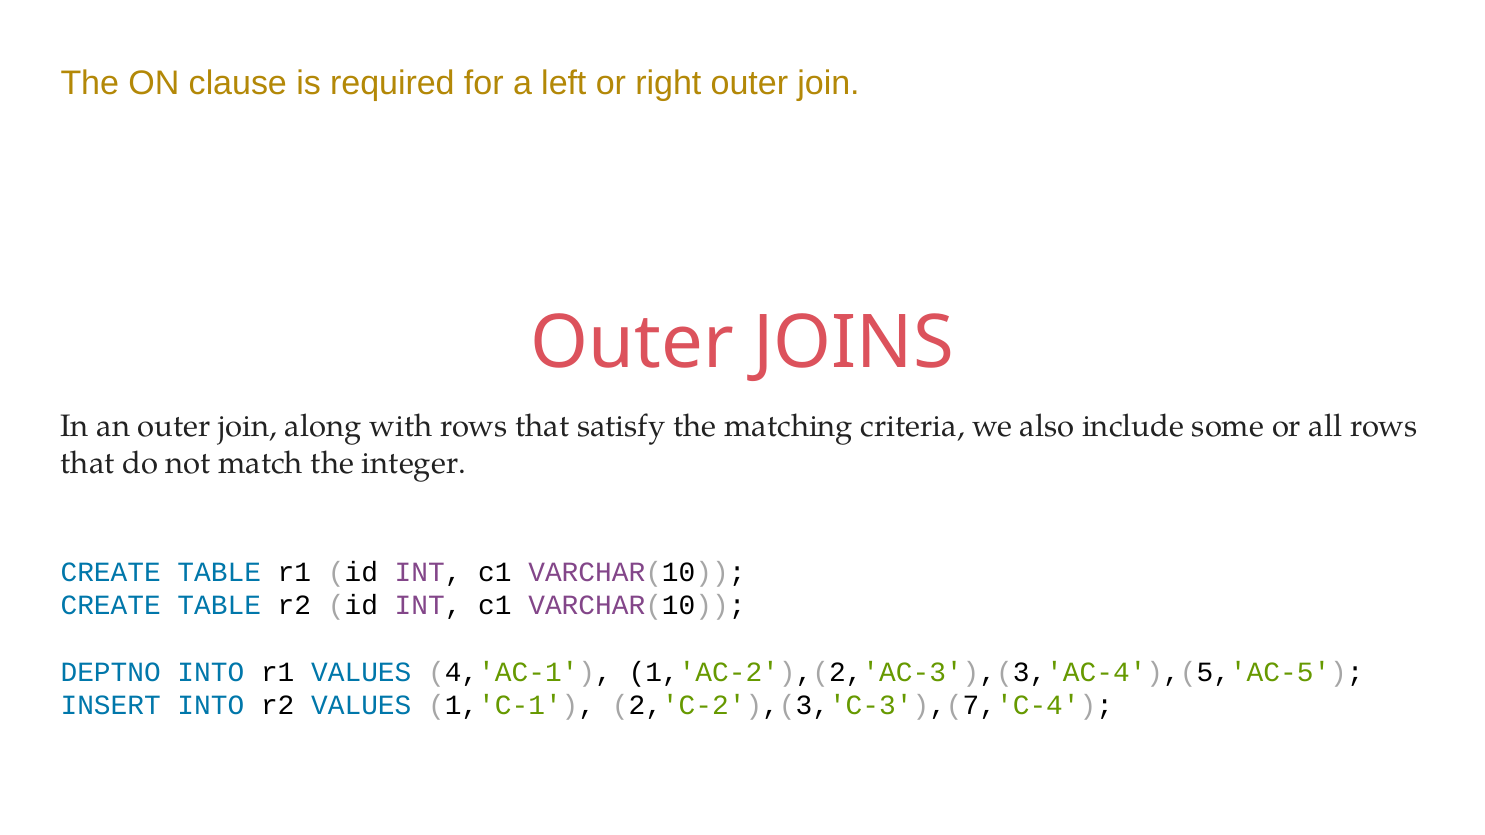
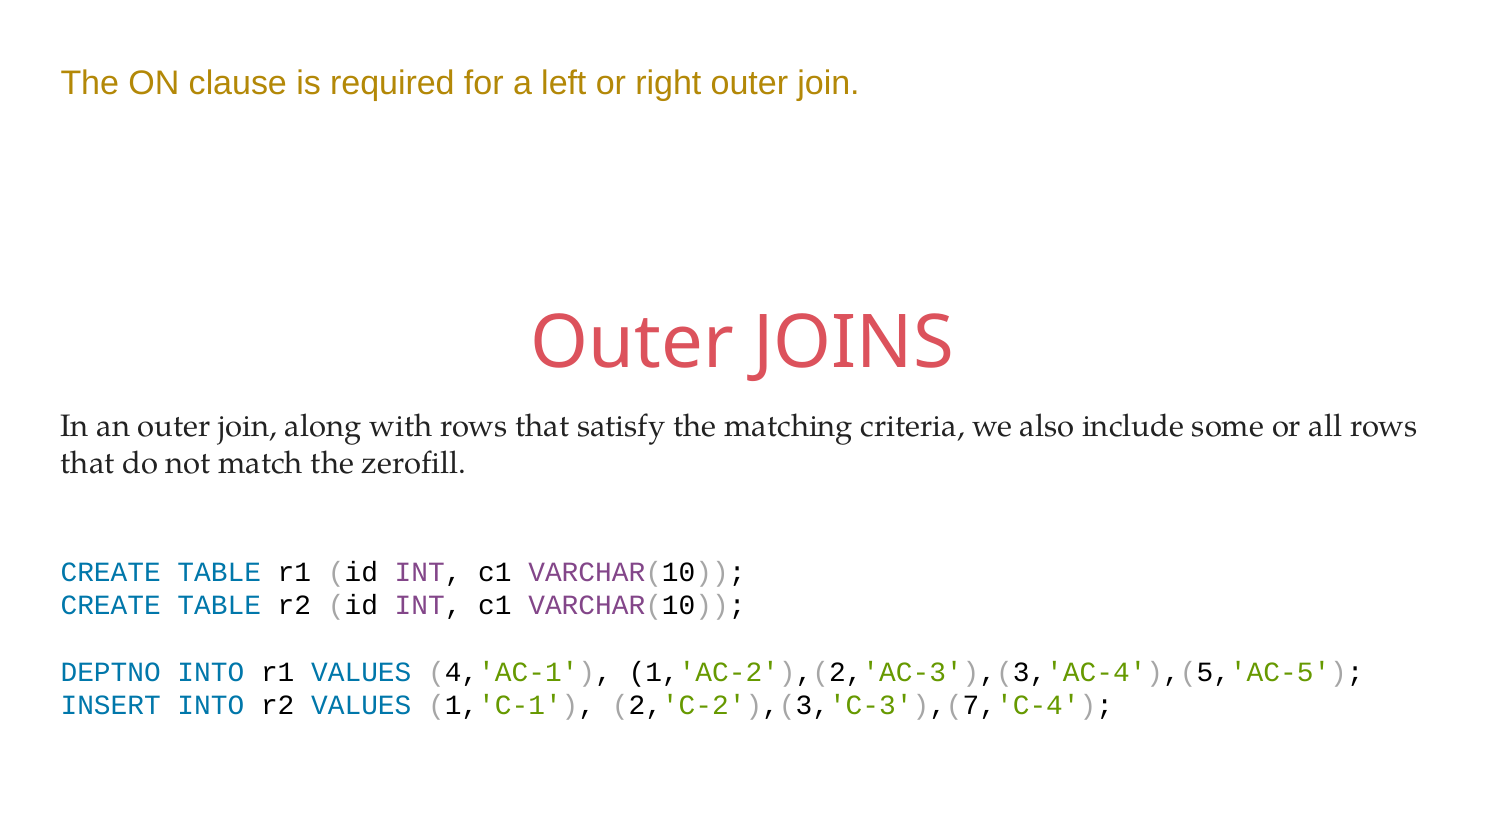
integer: integer -> zerofill (414, 463)
